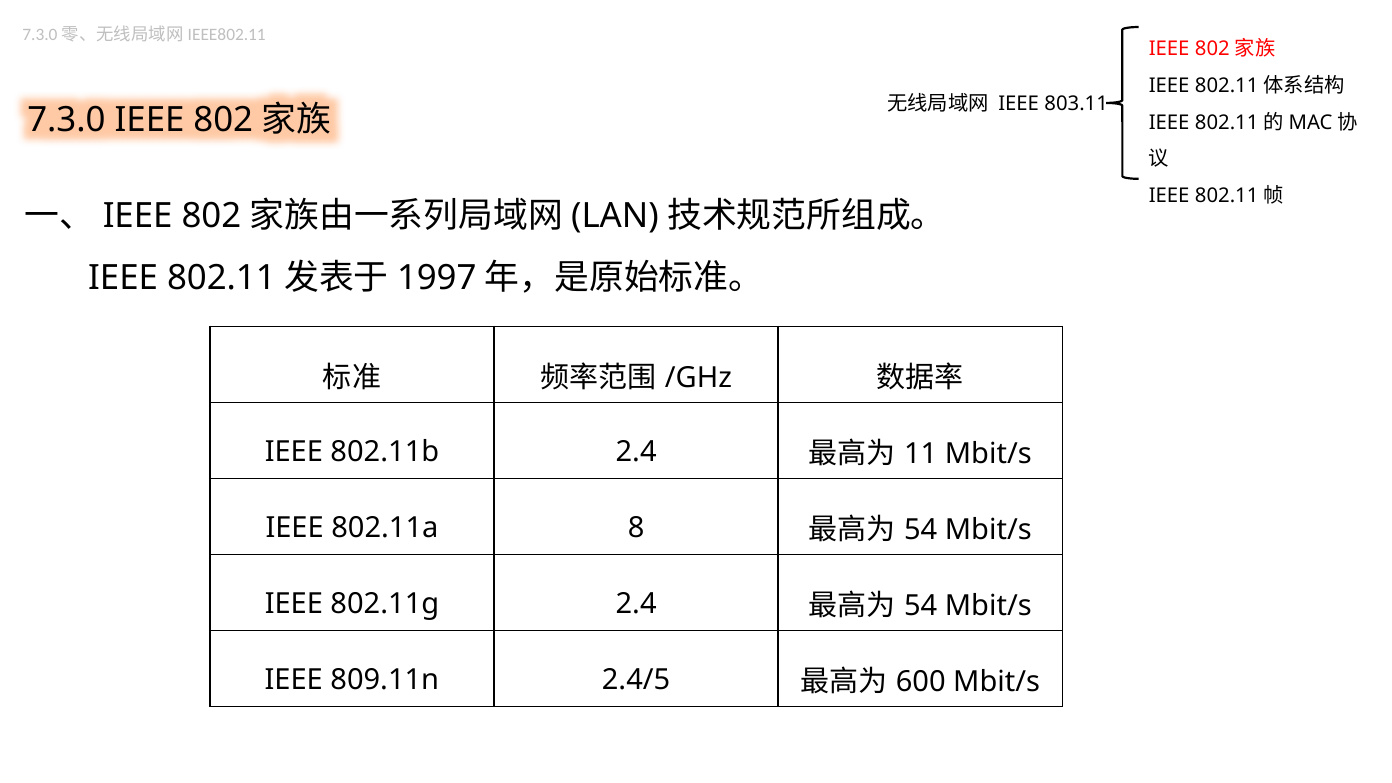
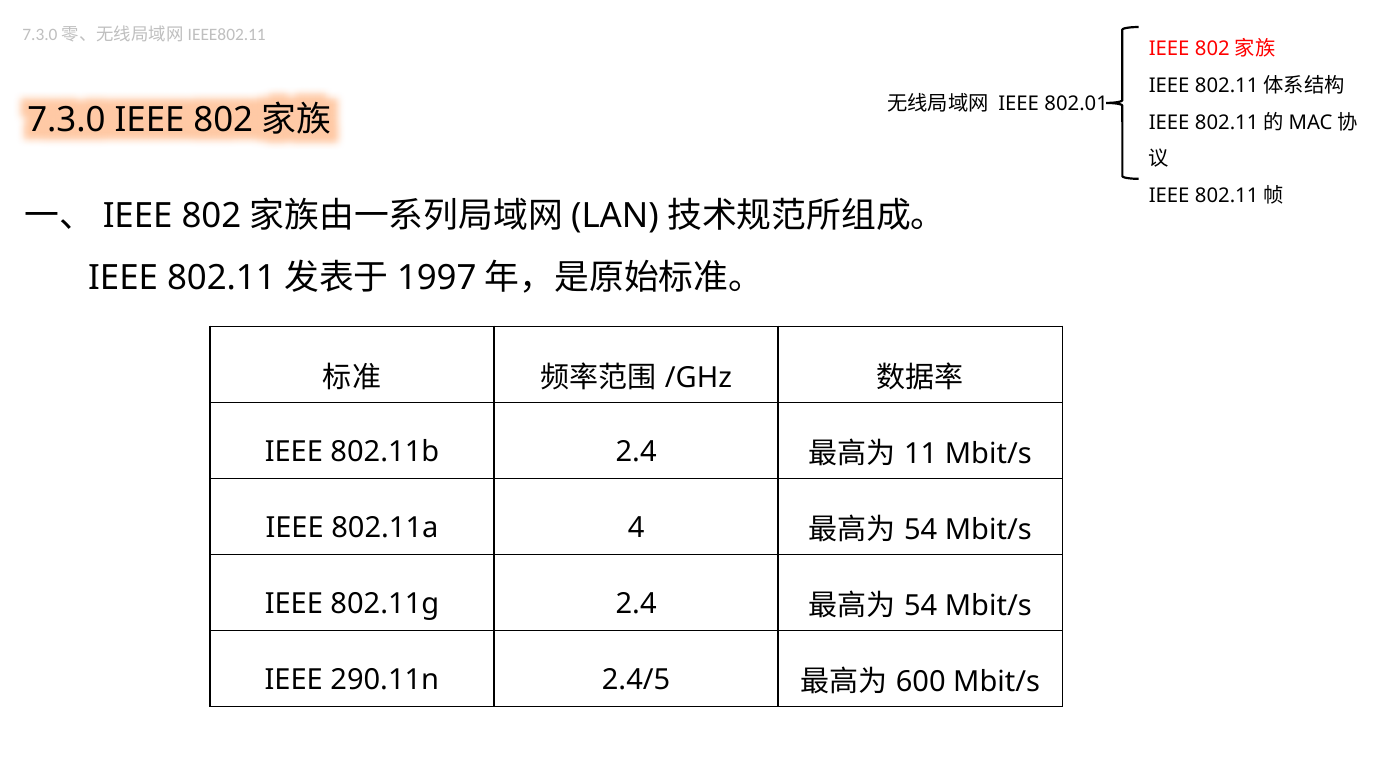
803.11: 803.11 -> 802.01 (1076, 104)
8: 8 -> 4 (636, 528)
809.11n: 809.11n -> 290.11n (385, 680)
